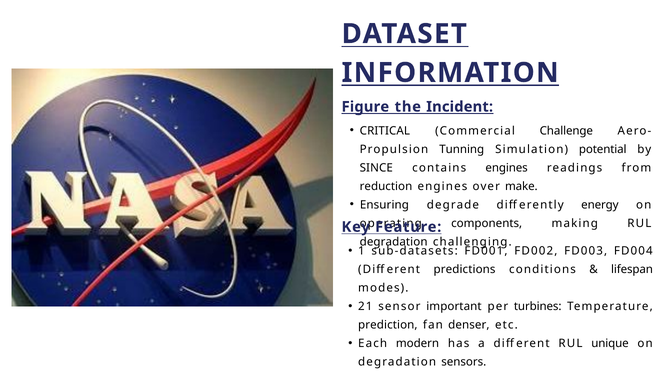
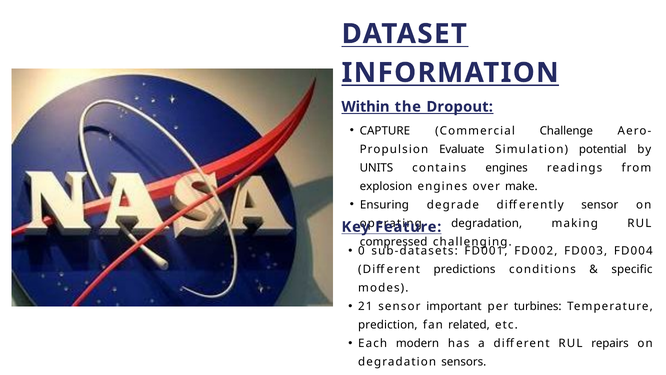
Figure: Figure -> Within (365, 107)
Incident: Incident -> Dropout (460, 107)
CRITICAL: CRITICAL -> CAPTURE (385, 131)
Tunning: Tunning -> Evaluate (462, 149)
SINCE: SINCE -> UNITS (376, 168)
reduction: reduction -> explosion (386, 186)
differently energy: energy -> sensor (600, 205)
components: components -> degradation (487, 223)
degradation: degradation -> compressed (394, 242)
1: 1 -> 0 (361, 251)
lifespan: lifespan -> specific (632, 269)
denser: denser -> related (469, 325)
unique: unique -> repairs (610, 343)
